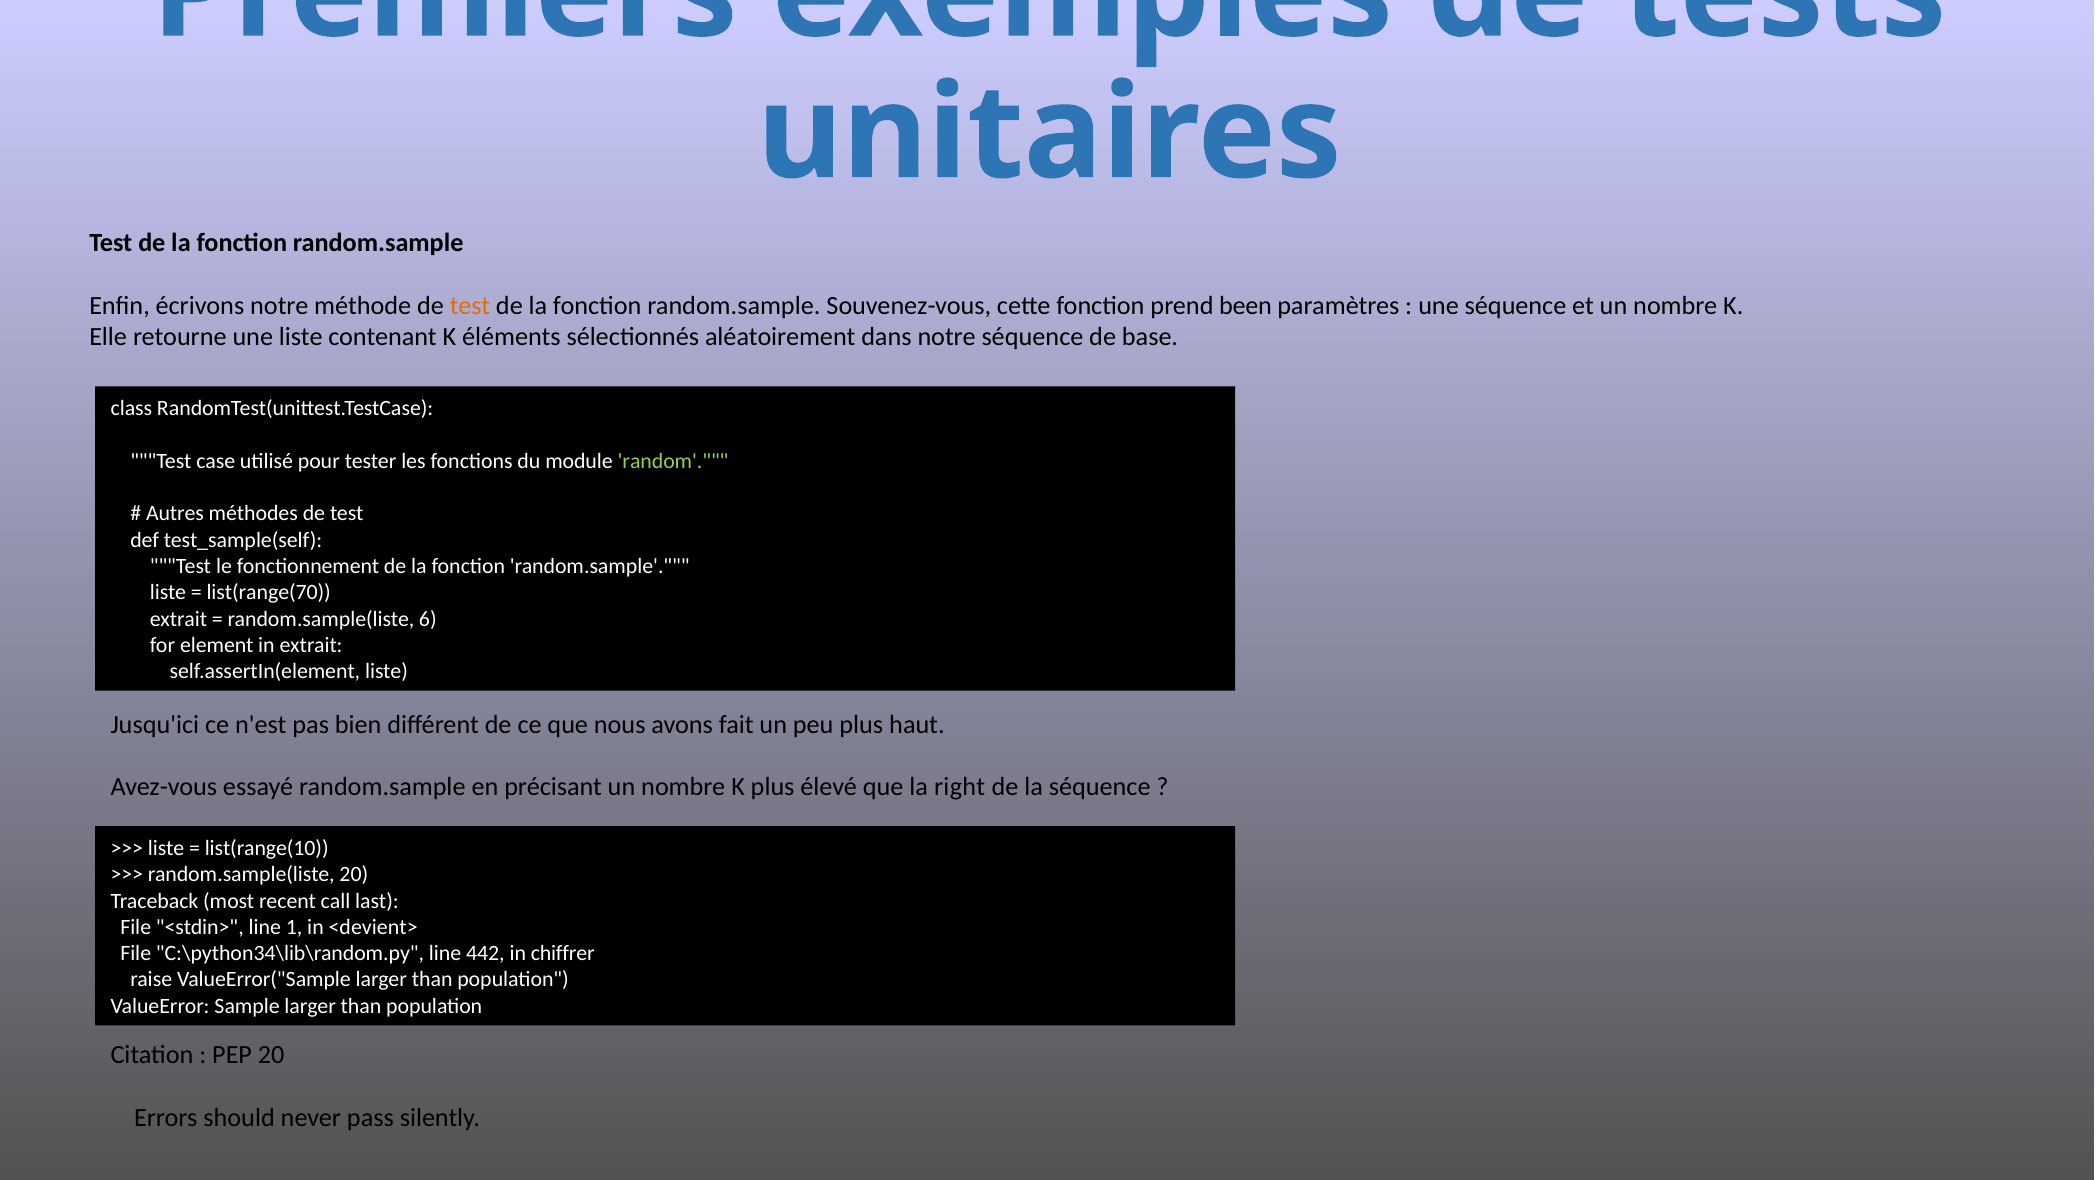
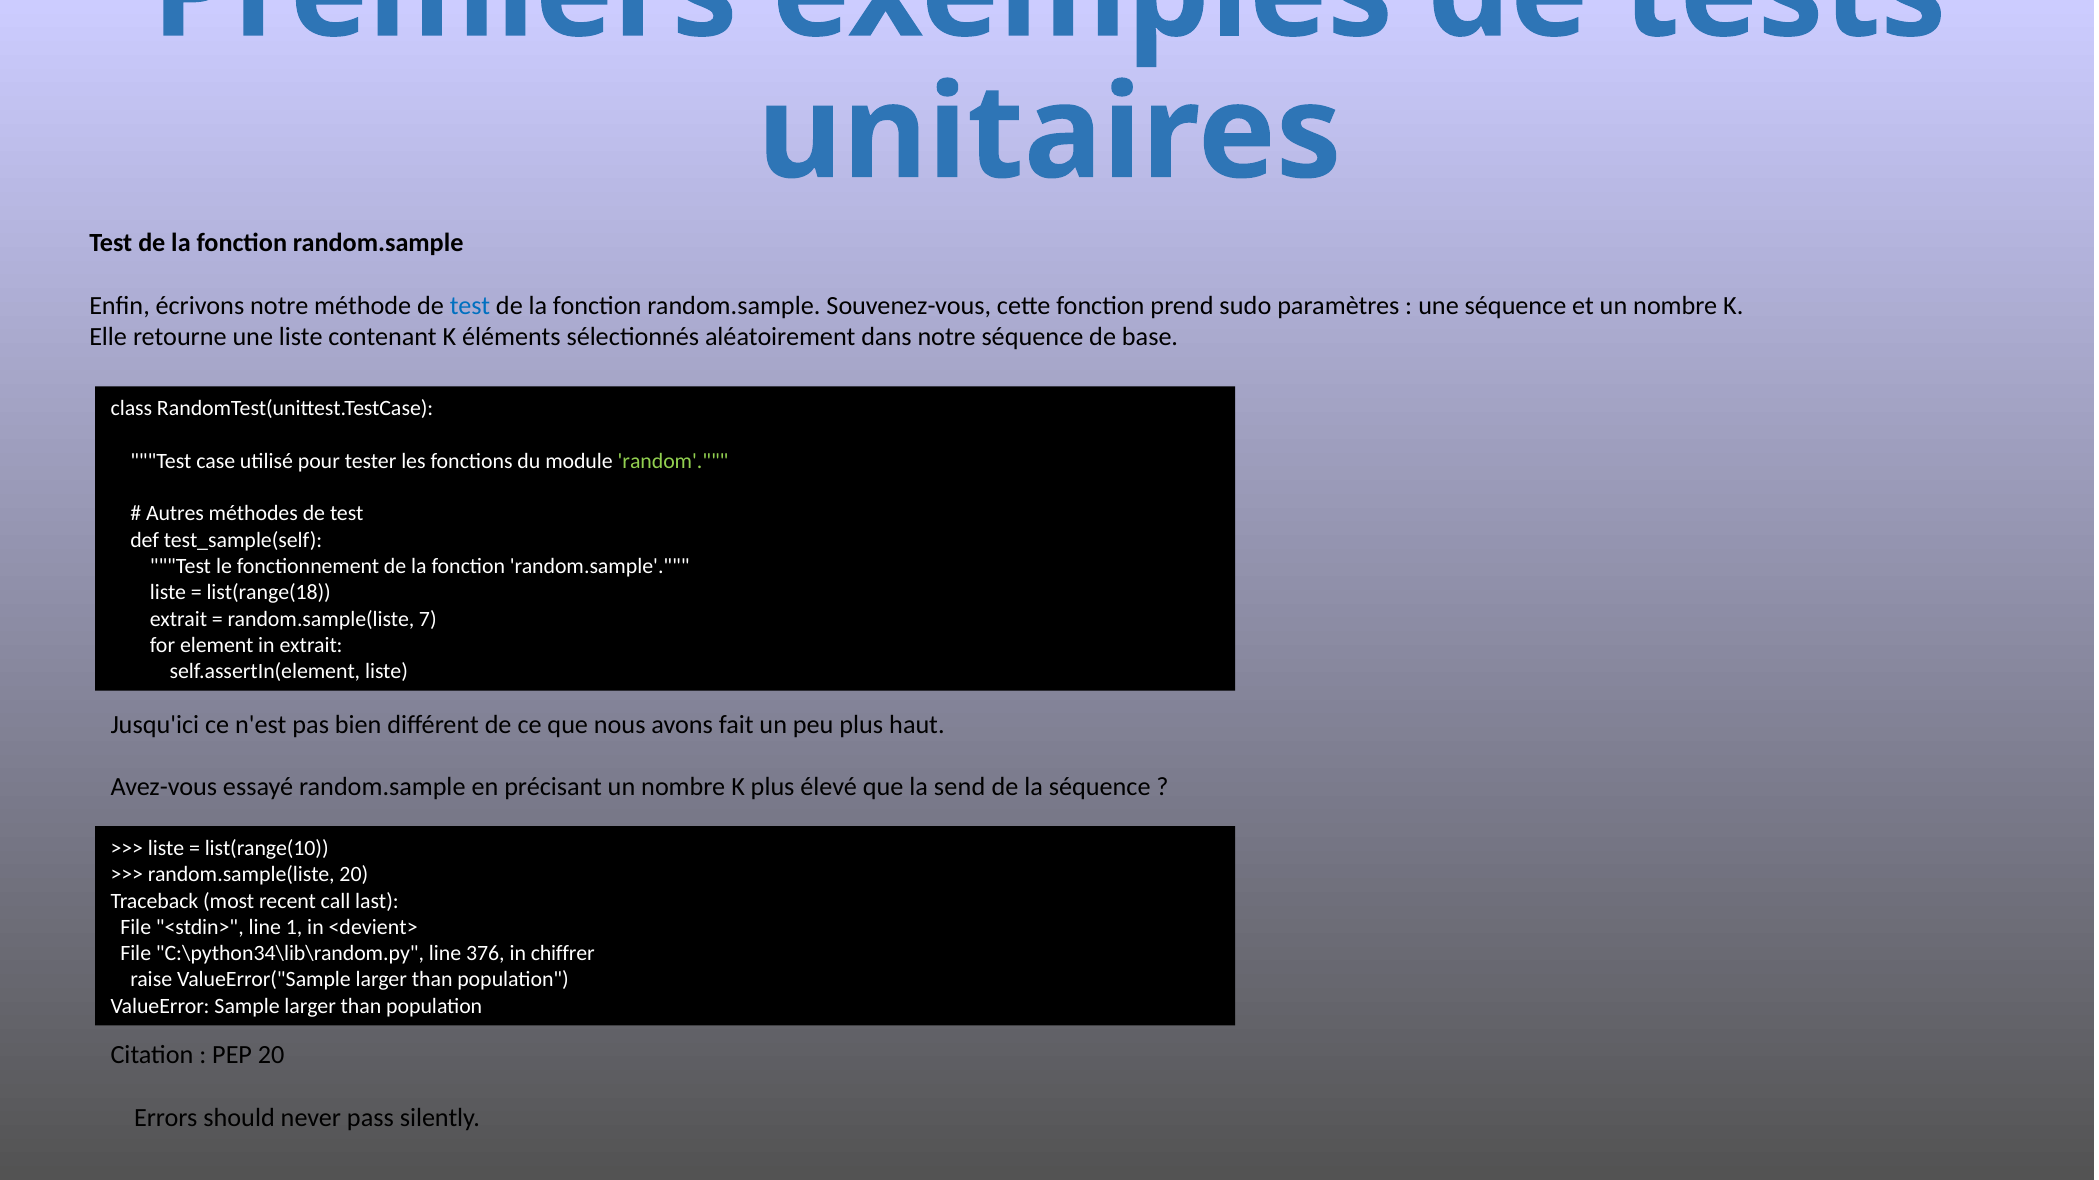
test colour: orange -> blue (470, 306)
been: been -> sudo (1245, 306)
list(range(70: list(range(70 -> list(range(18 (269, 593)
6: 6 -> 7 (428, 619)
right: right -> send (960, 788)
442: 442 -> 376 (485, 954)
